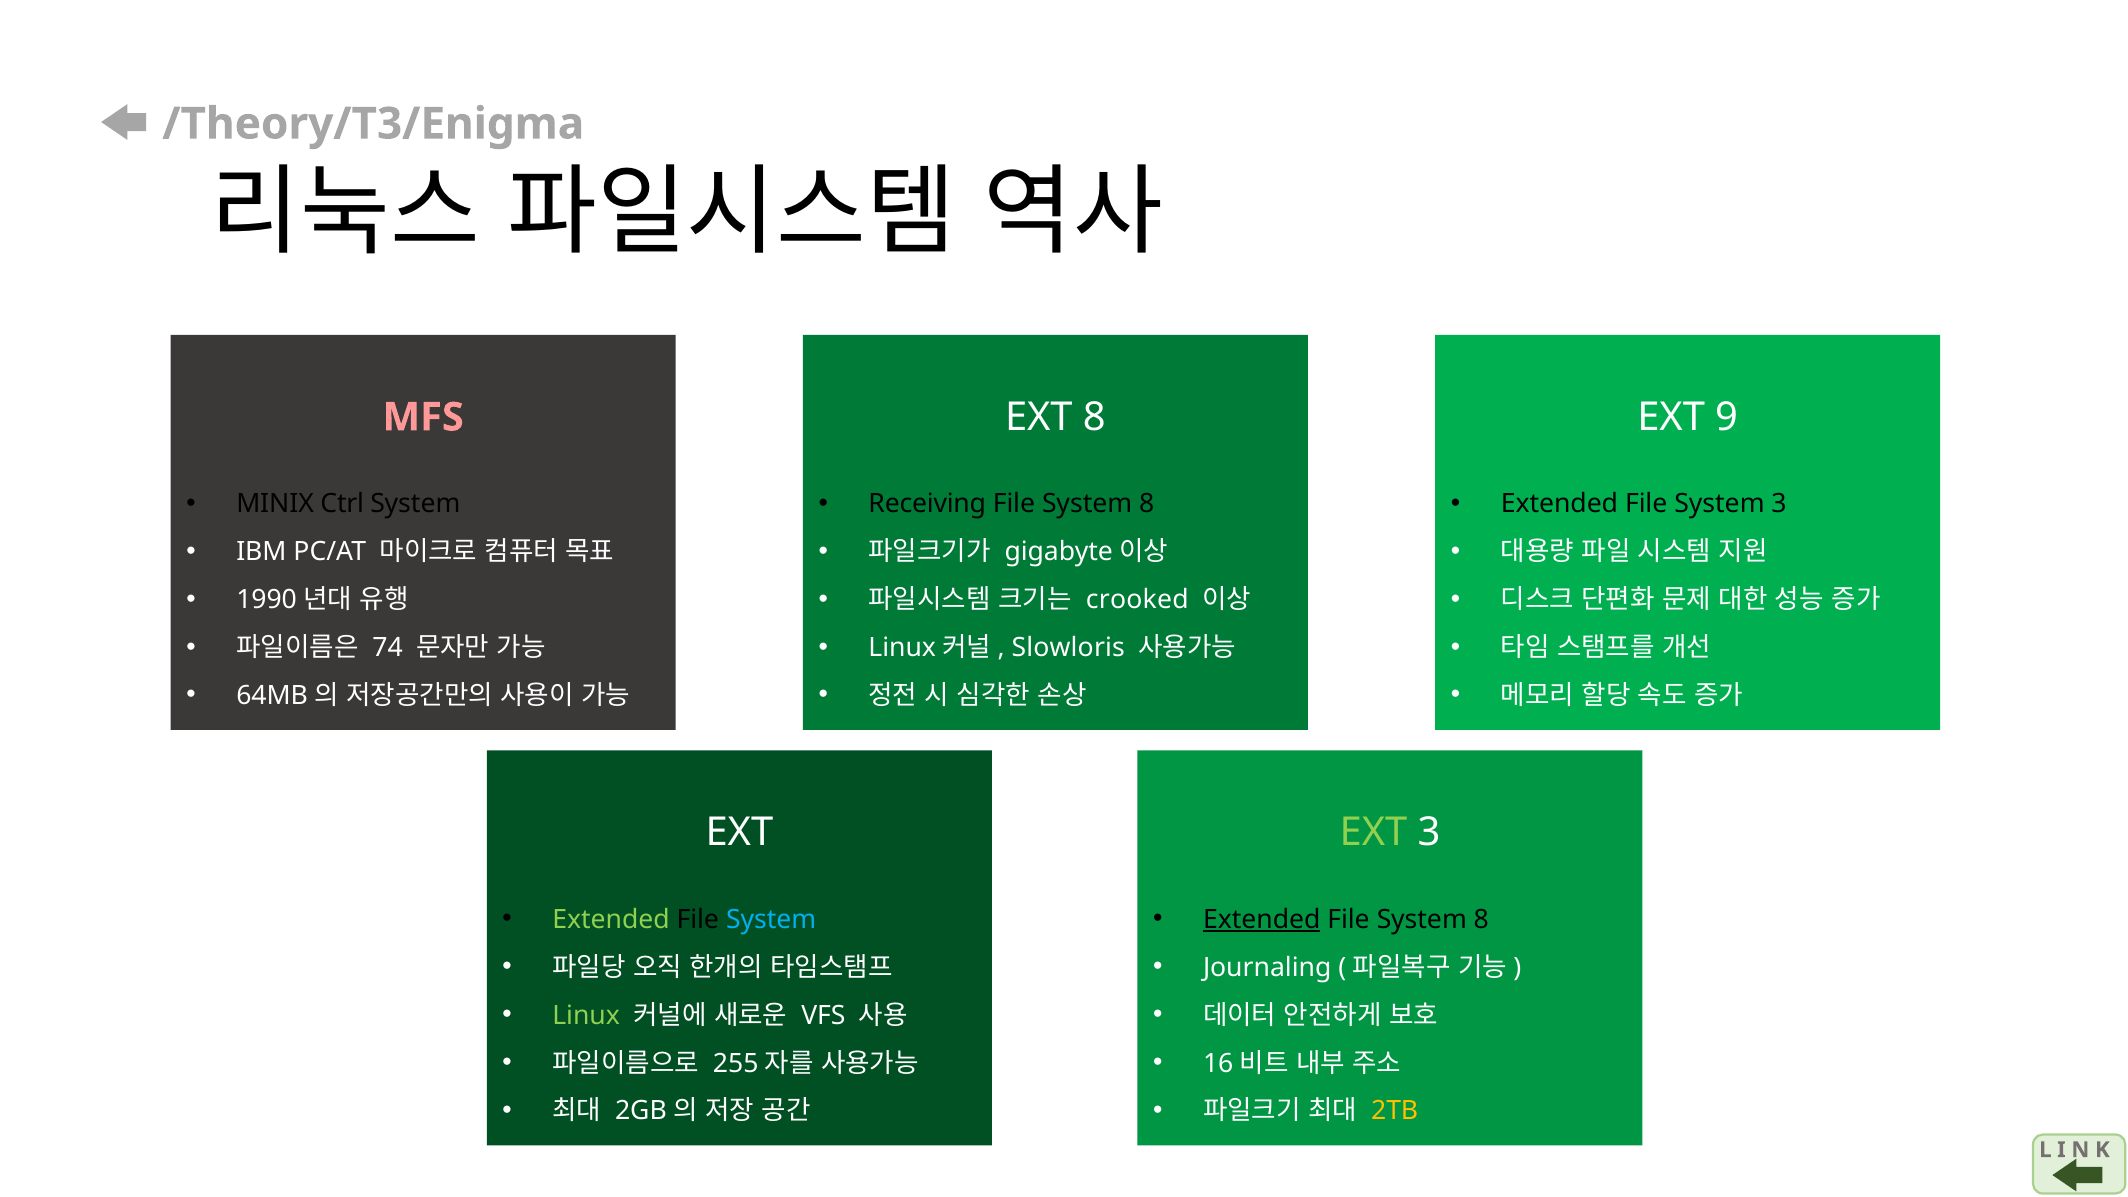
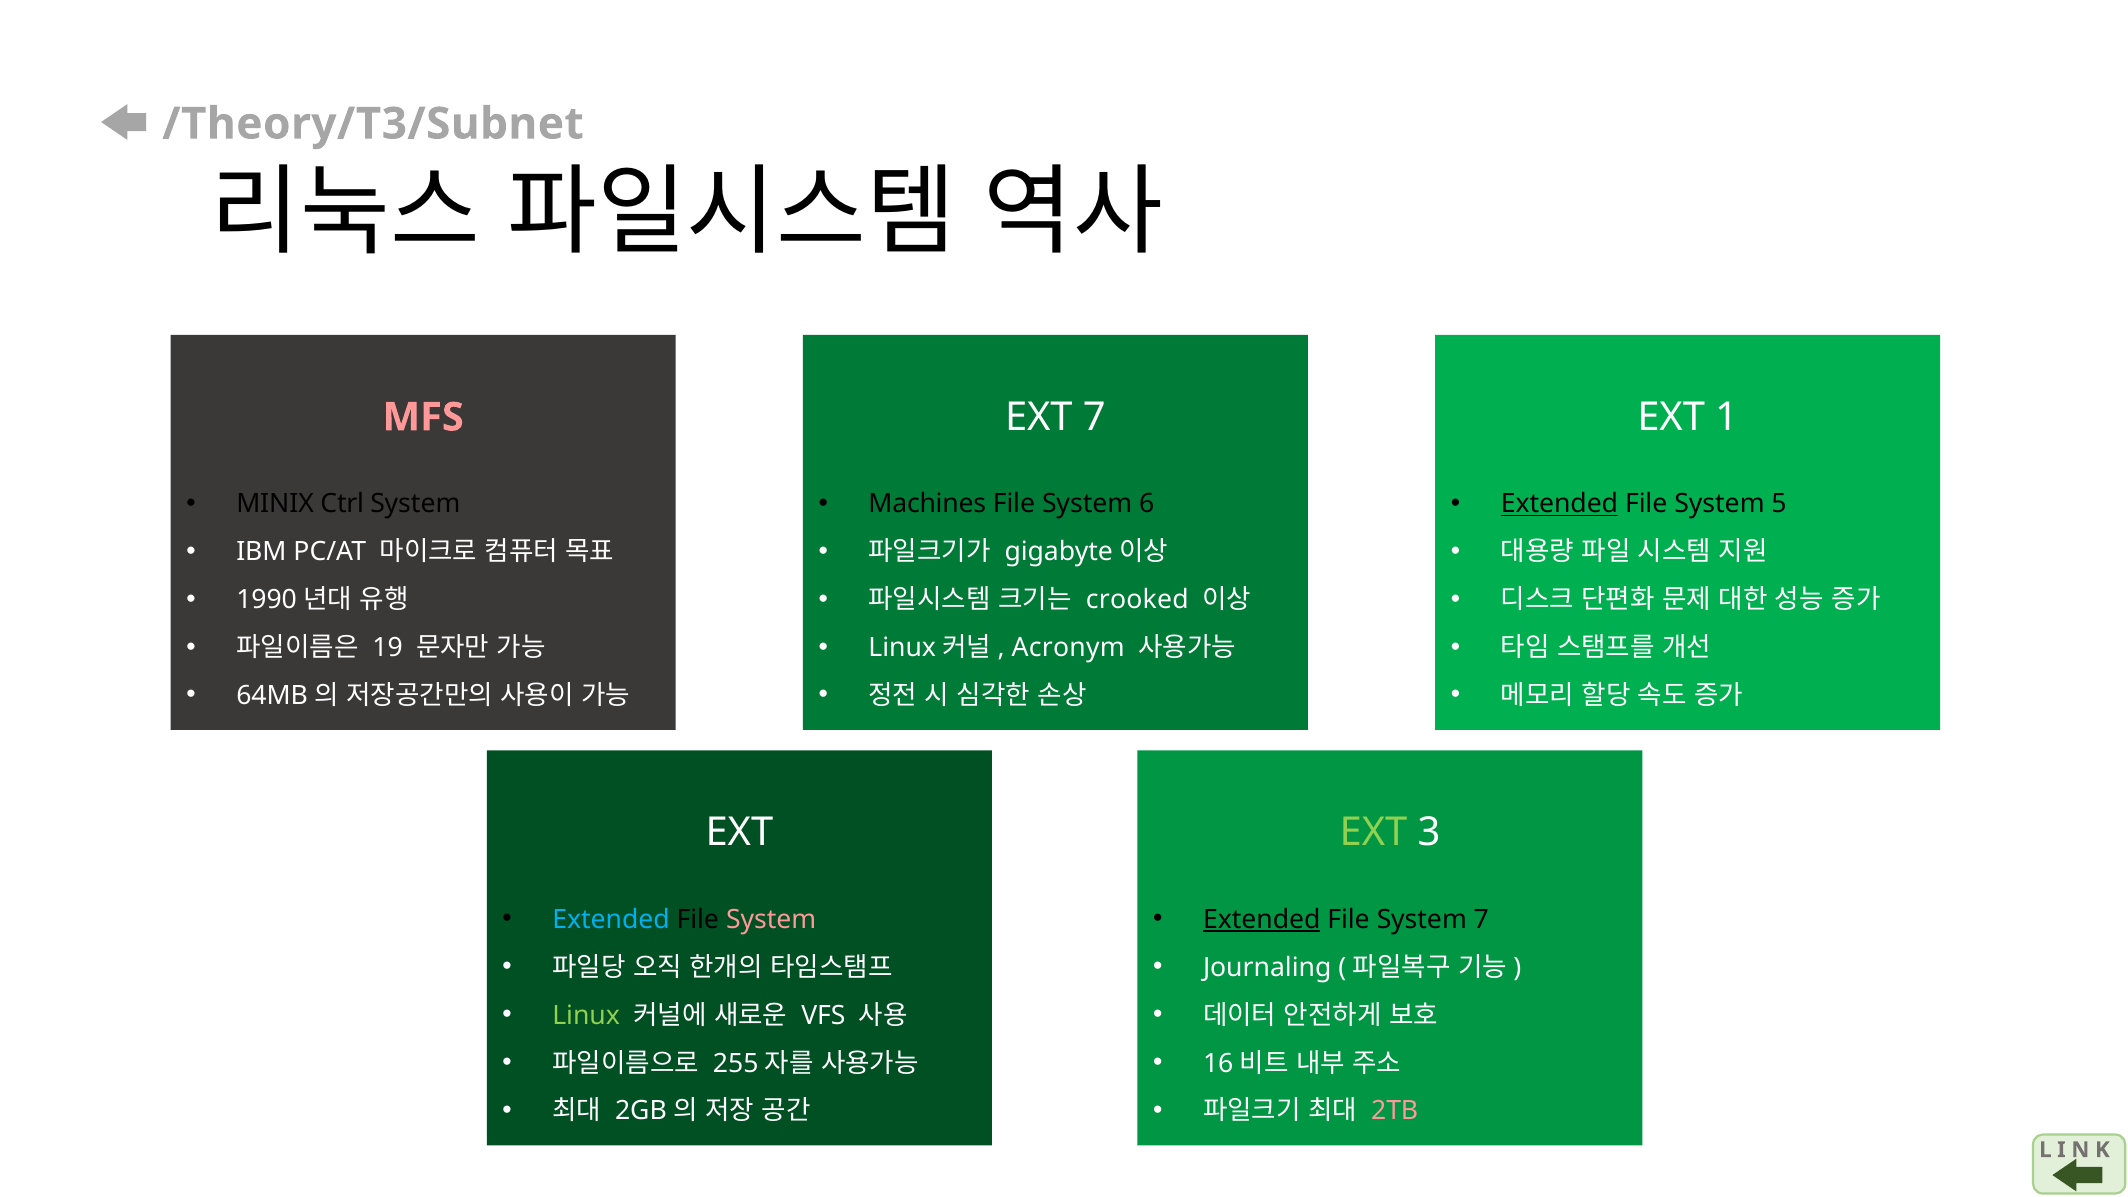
/Theory/T3/Enigma: /Theory/T3/Enigma -> /Theory/T3/Subnet (373, 124)
EXT 8: 8 -> 7 (1094, 417)
9: 9 -> 1 (1727, 417)
Receiving: Receiving -> Machines (927, 504)
8: 8 -> 6 (1147, 504)
Extended underline: none -> present (1559, 504)
System 3: 3 -> 5 (1779, 504)
74: 74 -> 19 (388, 648)
Slowloris: Slowloris -> Acronym (1068, 648)
Extended colour: light green -> light blue (611, 920)
System colour: light blue -> pink (771, 920)
8: 8 -> 7 (1481, 920)
2TB colour: yellow -> pink (1395, 1111)
